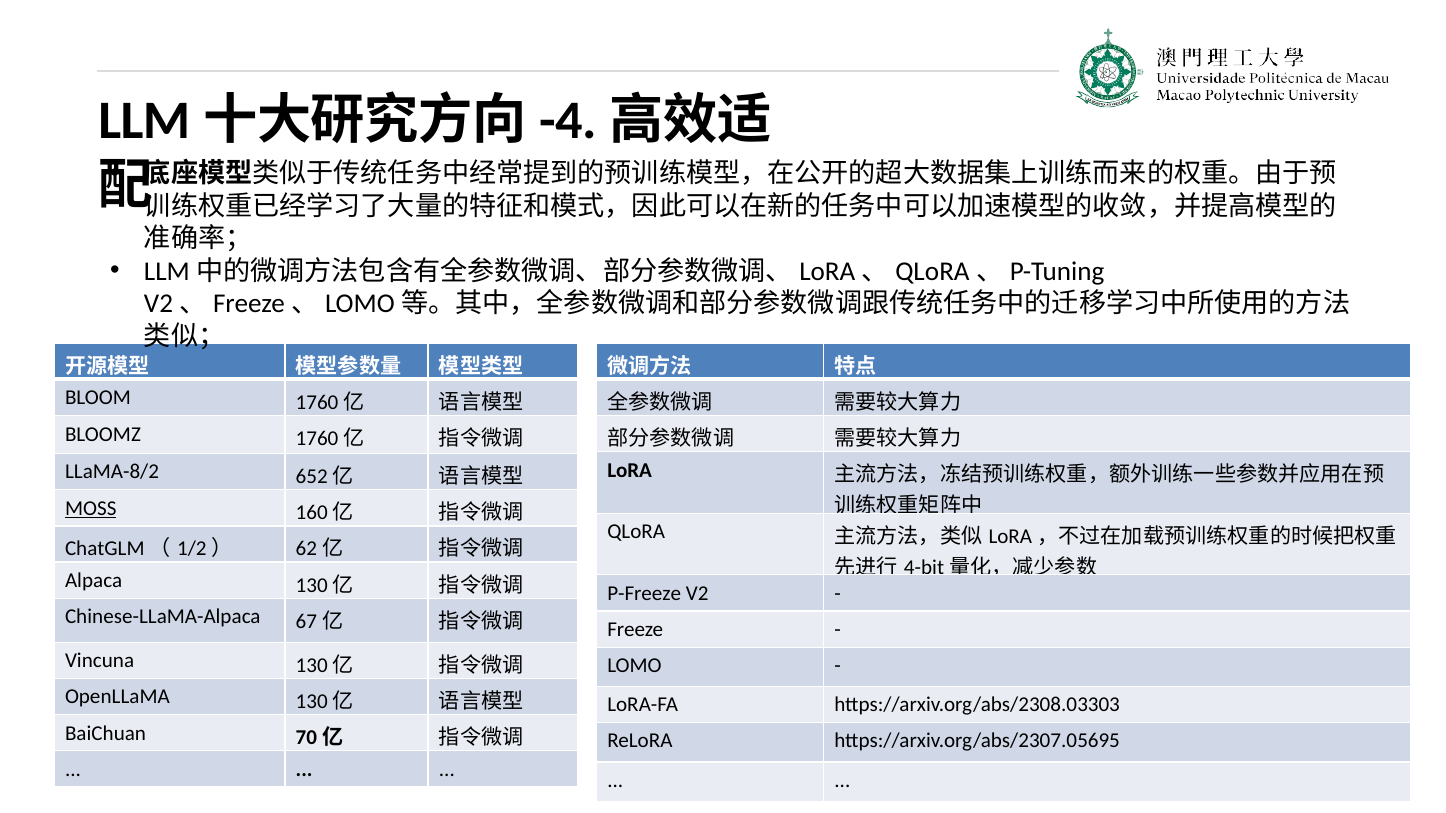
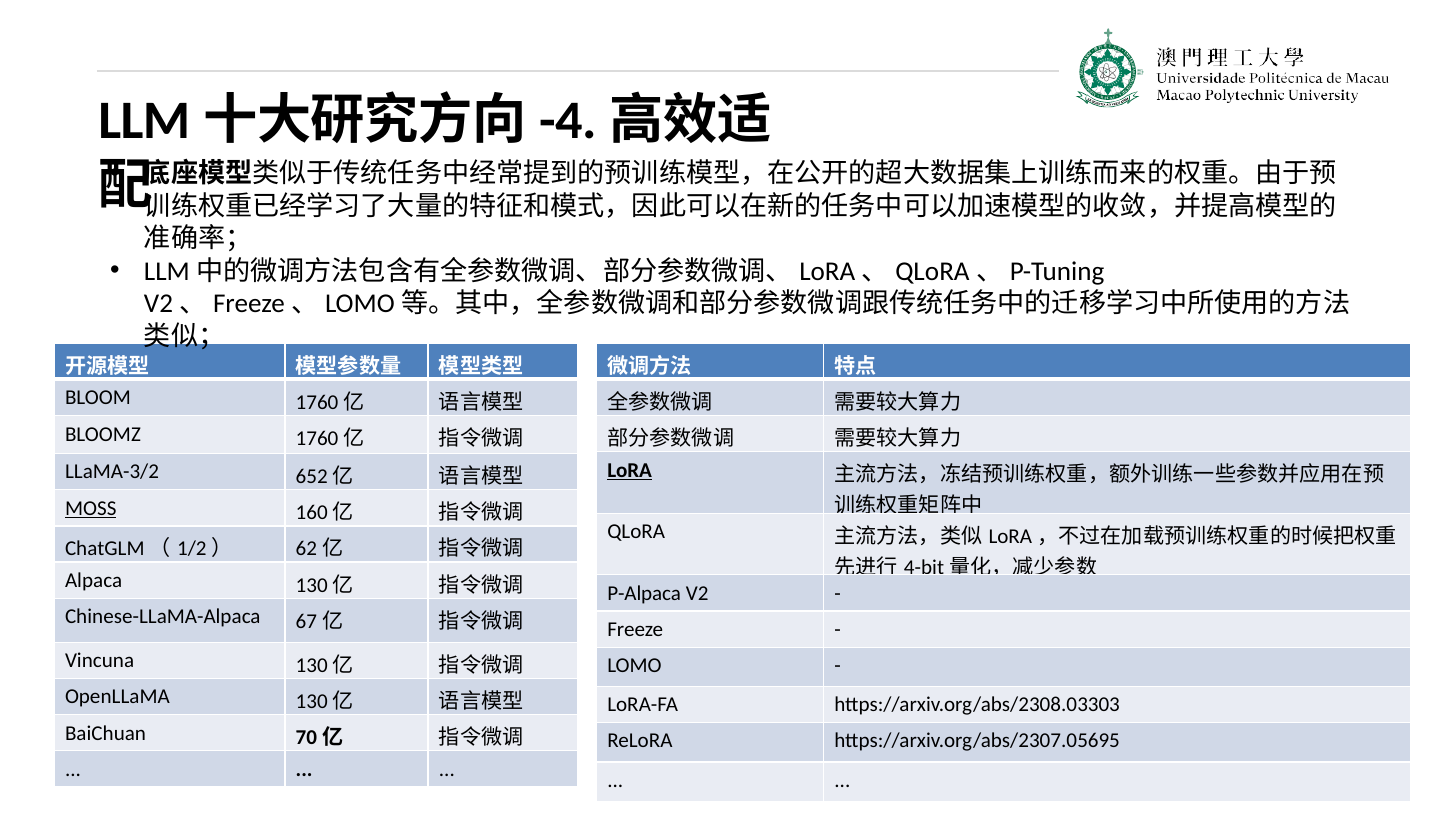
LoRA underline: none -> present (630, 471)
LLaMA-8/2: LLaMA-8/2 -> LLaMA-3/2 (112, 472)
P-Freeze: P-Freeze -> P-Alpaca (644, 594)
